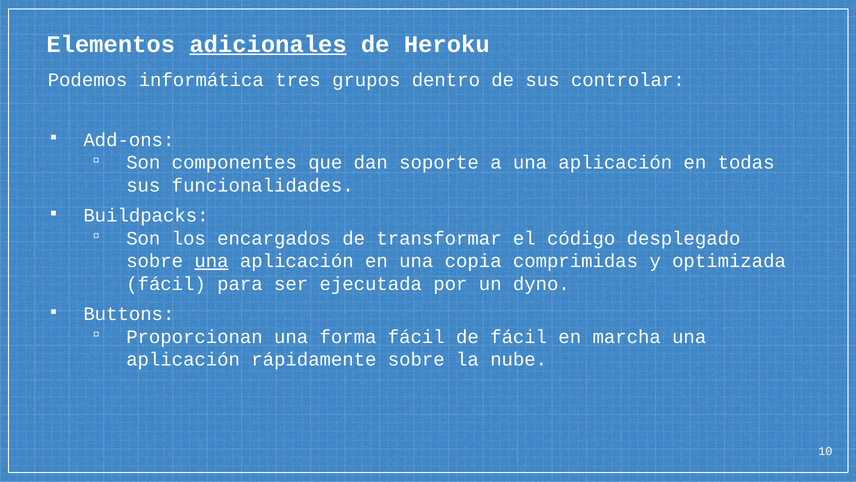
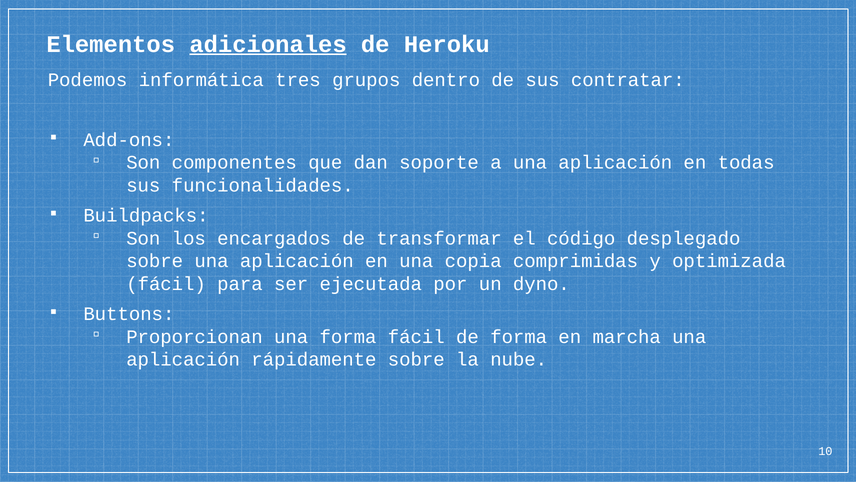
controlar: controlar -> contratar (628, 80)
una underline: present -> none (212, 261)
de fácil: fácil -> forma (519, 336)
